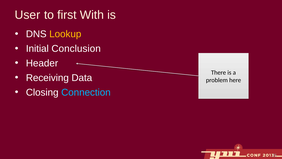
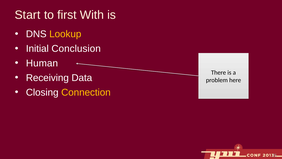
User: User -> Start (28, 15)
Header: Header -> Human (42, 63)
Connection colour: light blue -> yellow (86, 92)
